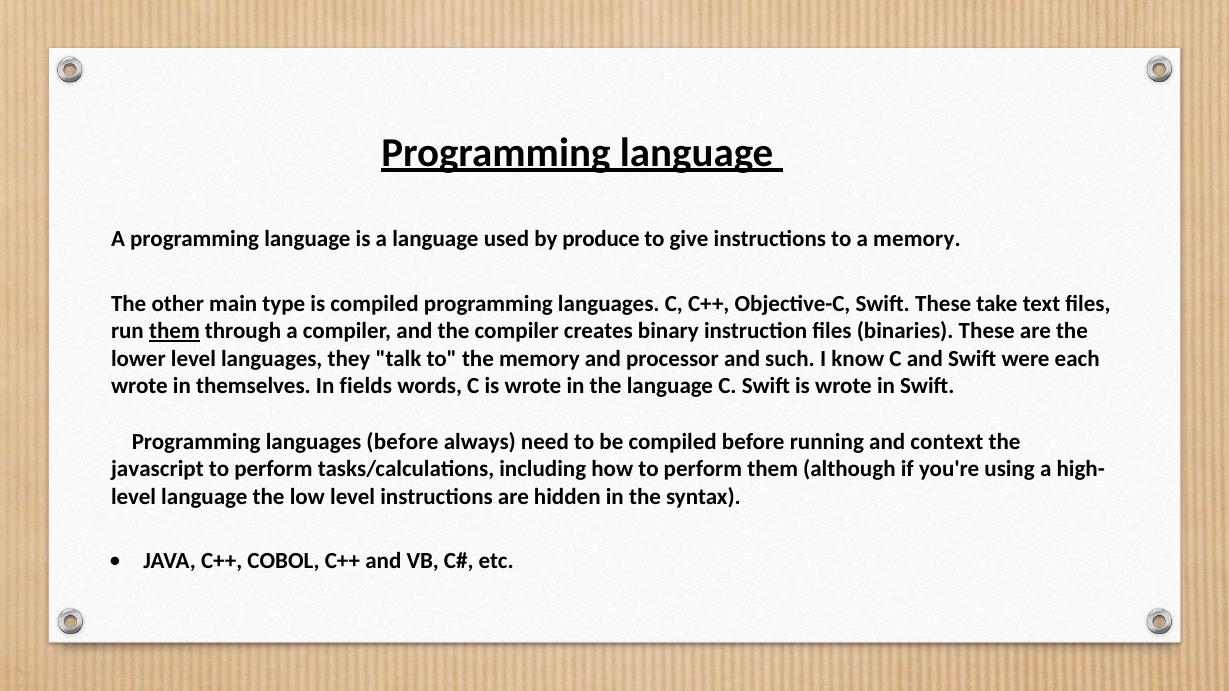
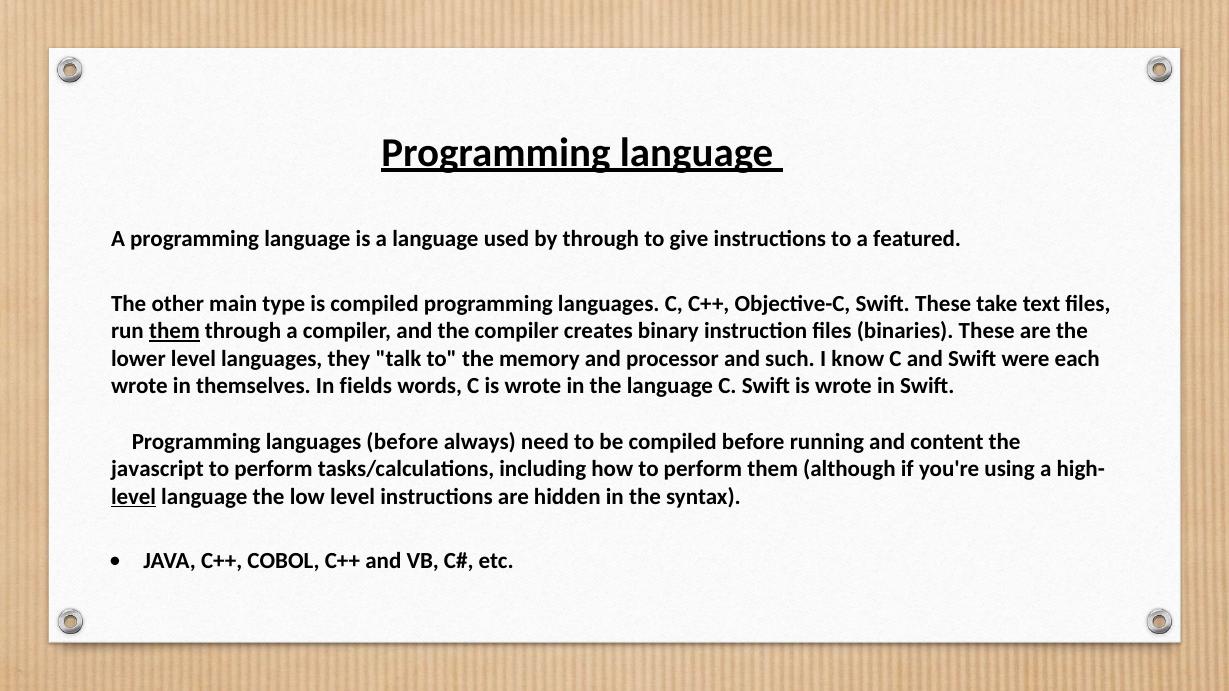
by produce: produce -> through (601, 239)
a memory: memory -> featured (917, 239)
context: context -> content (947, 442)
level underline: none -> present (134, 497)
